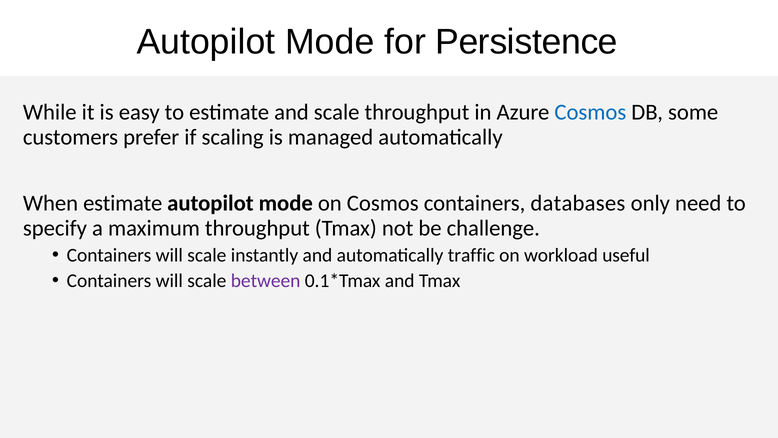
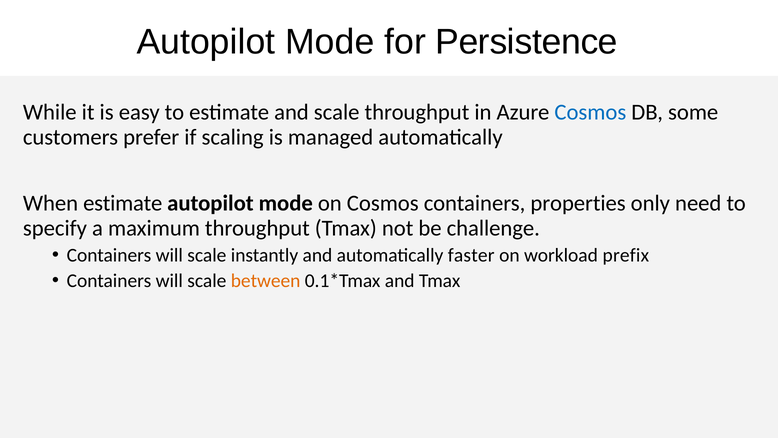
databases: databases -> properties (578, 203)
traffic: traffic -> faster (471, 255)
useful: useful -> prefix (626, 255)
between colour: purple -> orange (266, 281)
